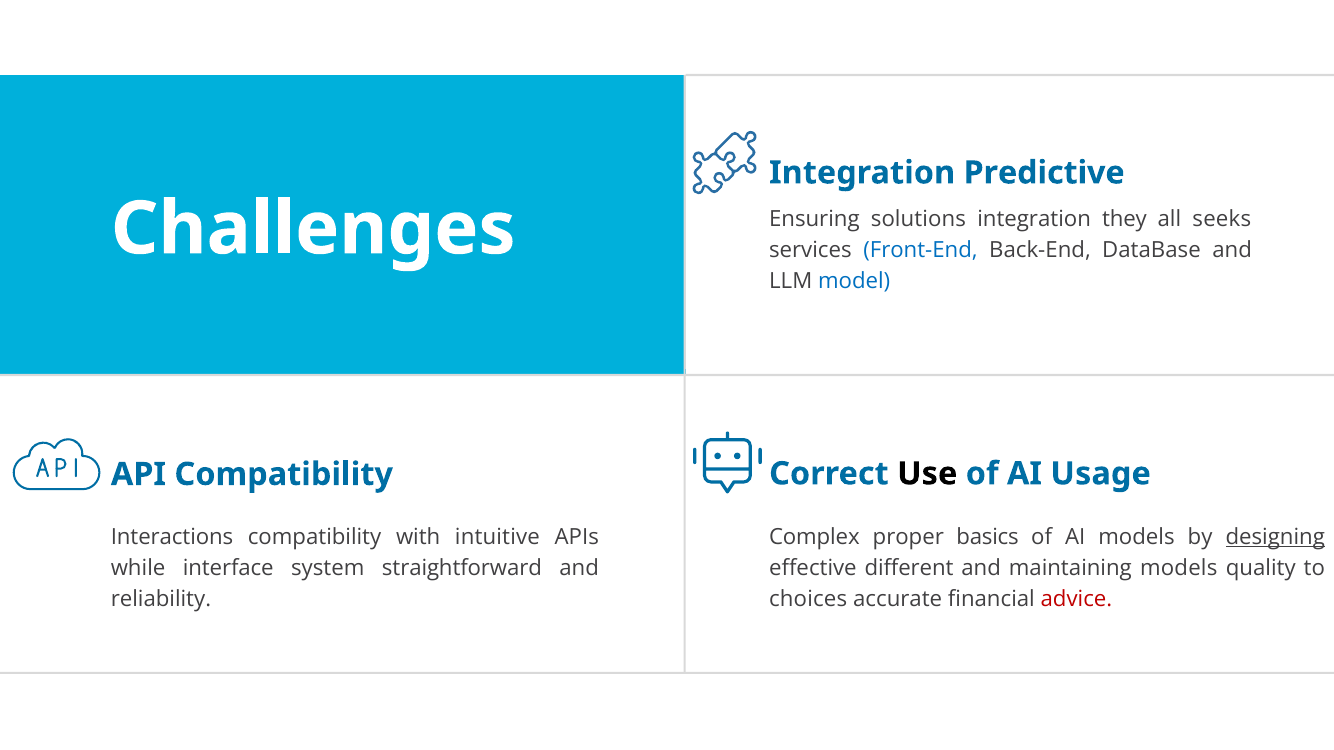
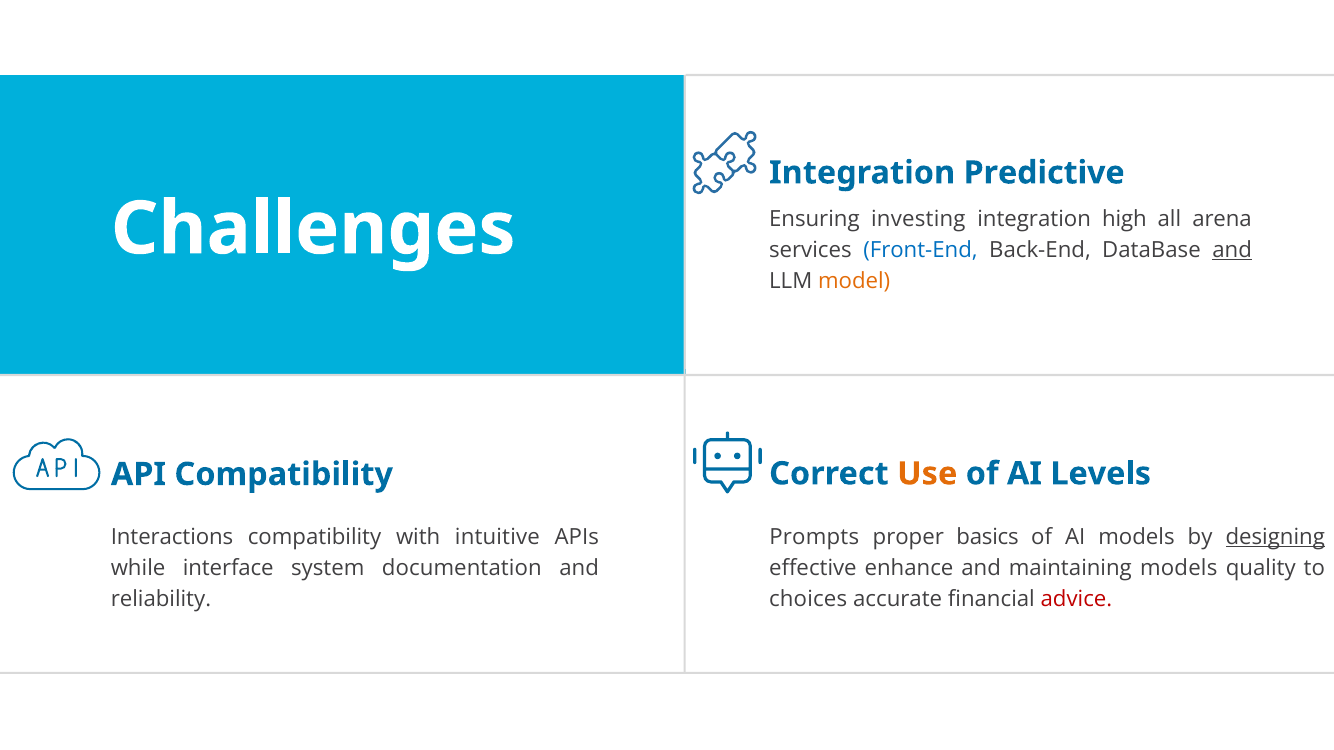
solutions: solutions -> investing (918, 219)
they: they -> high (1124, 219)
seeks: seeks -> arena (1222, 219)
and underline: none -> present (1232, 250)
model colour: blue -> orange (854, 281)
Use colour: black -> orange (927, 474)
Usage: Usage -> Levels (1101, 474)
Complex: Complex -> Prompts (814, 537)
straightforward: straightforward -> documentation (462, 568)
different: different -> enhance (909, 568)
